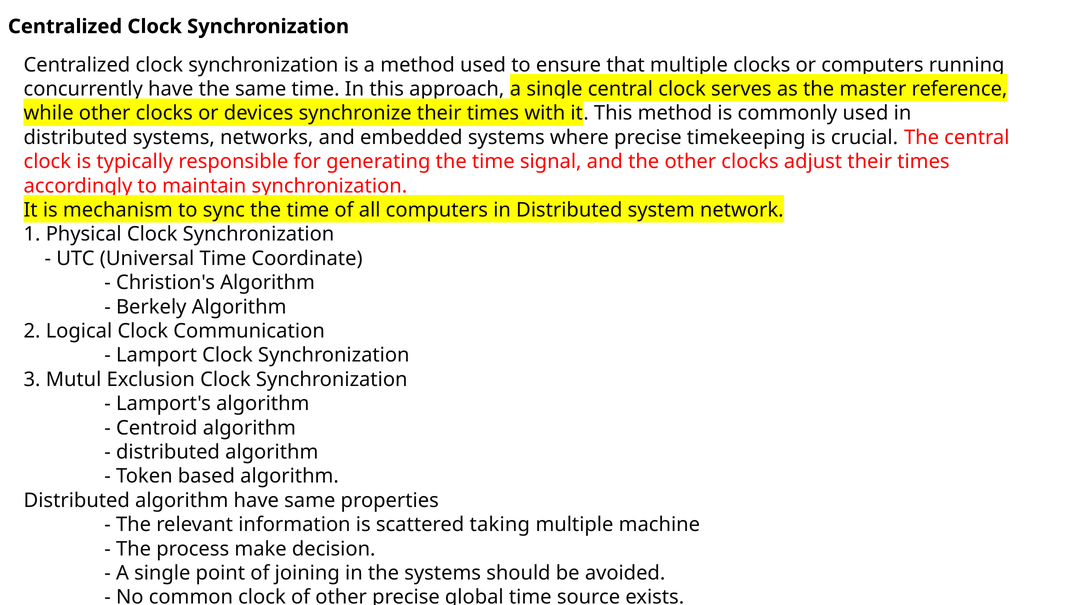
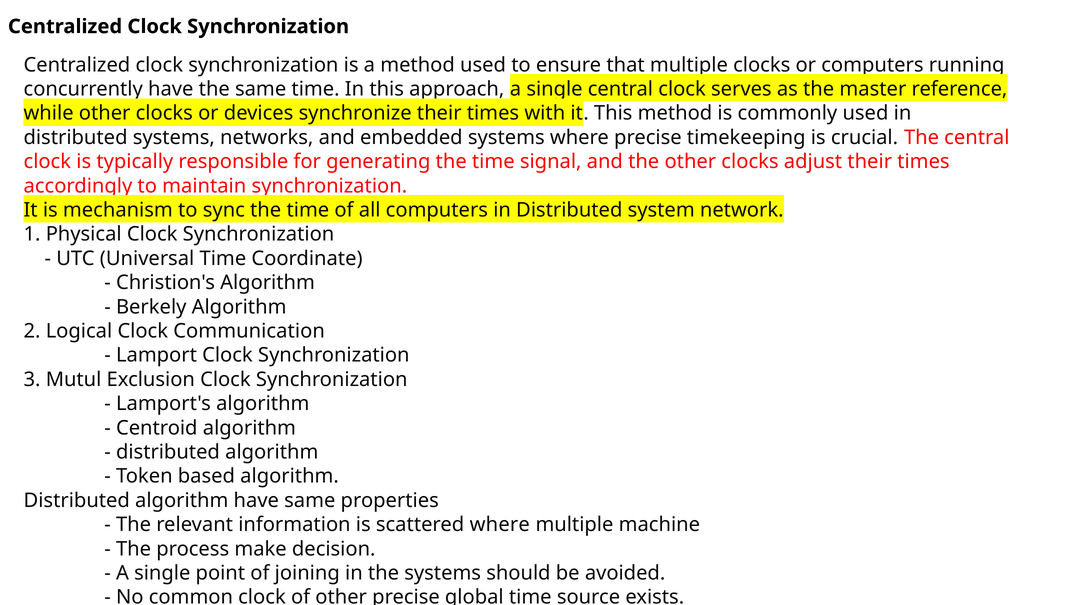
scattered taking: taking -> where (500, 525)
